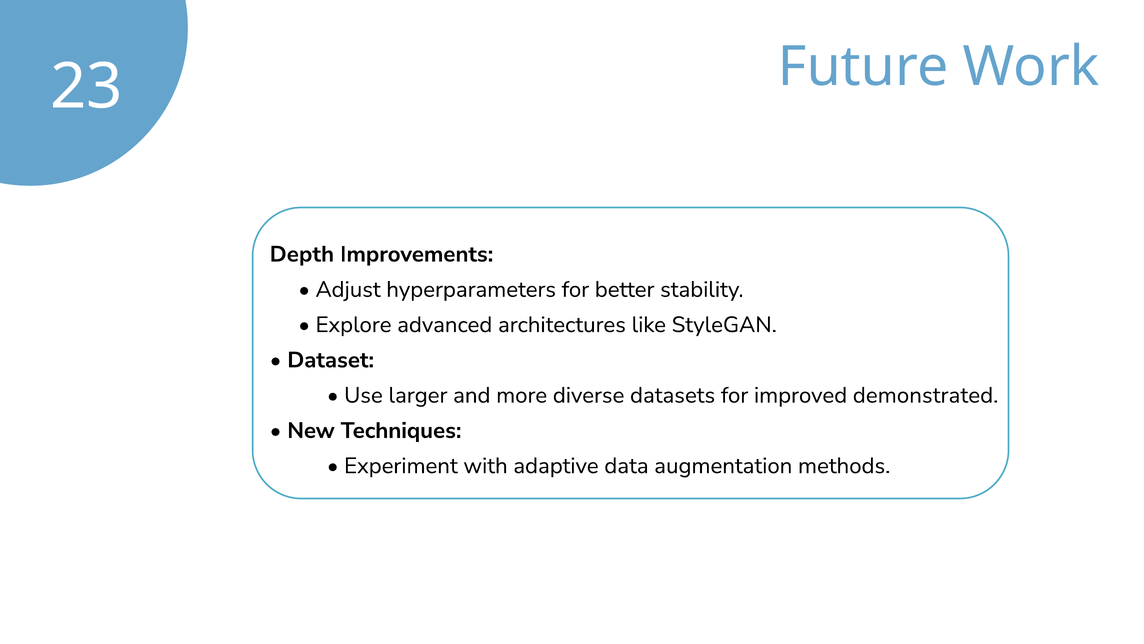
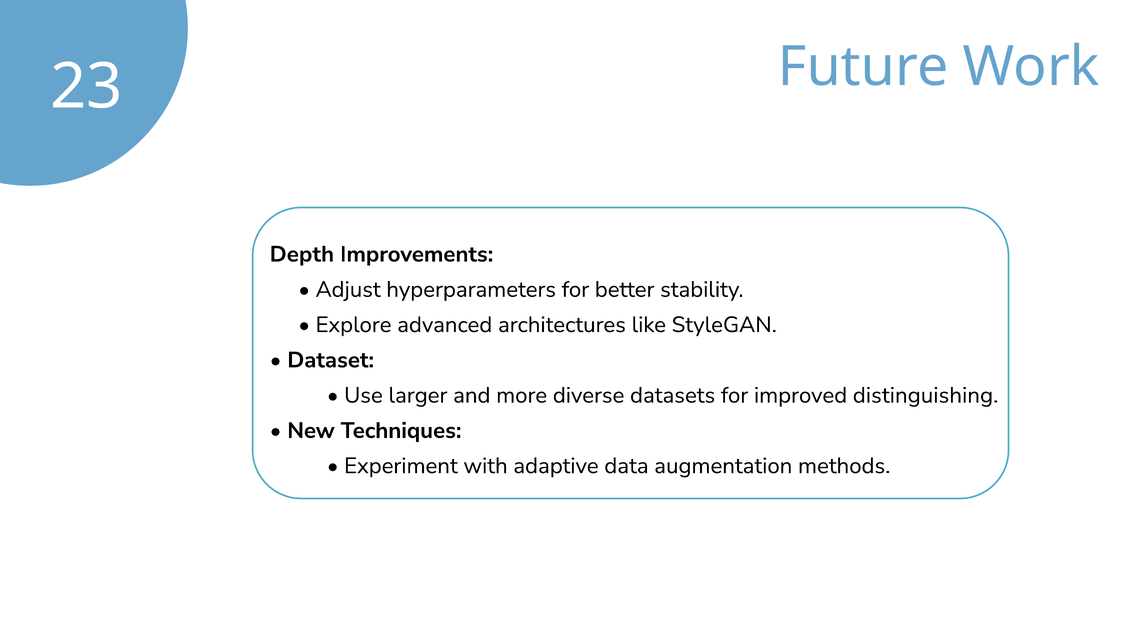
demonstrated: demonstrated -> distinguishing (926, 395)
